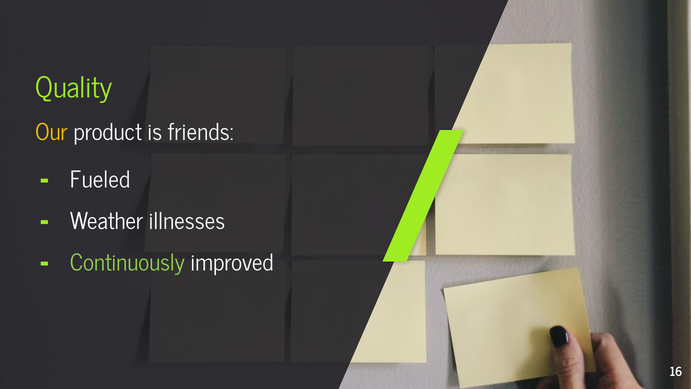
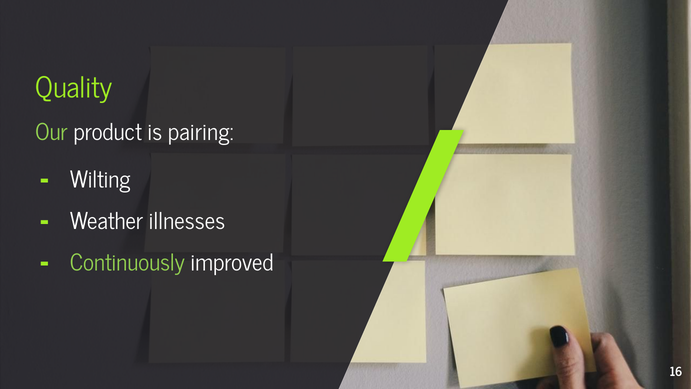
Our colour: yellow -> light green (52, 133)
friends: friends -> pairing (201, 133)
Fueled: Fueled -> Wilting (100, 180)
